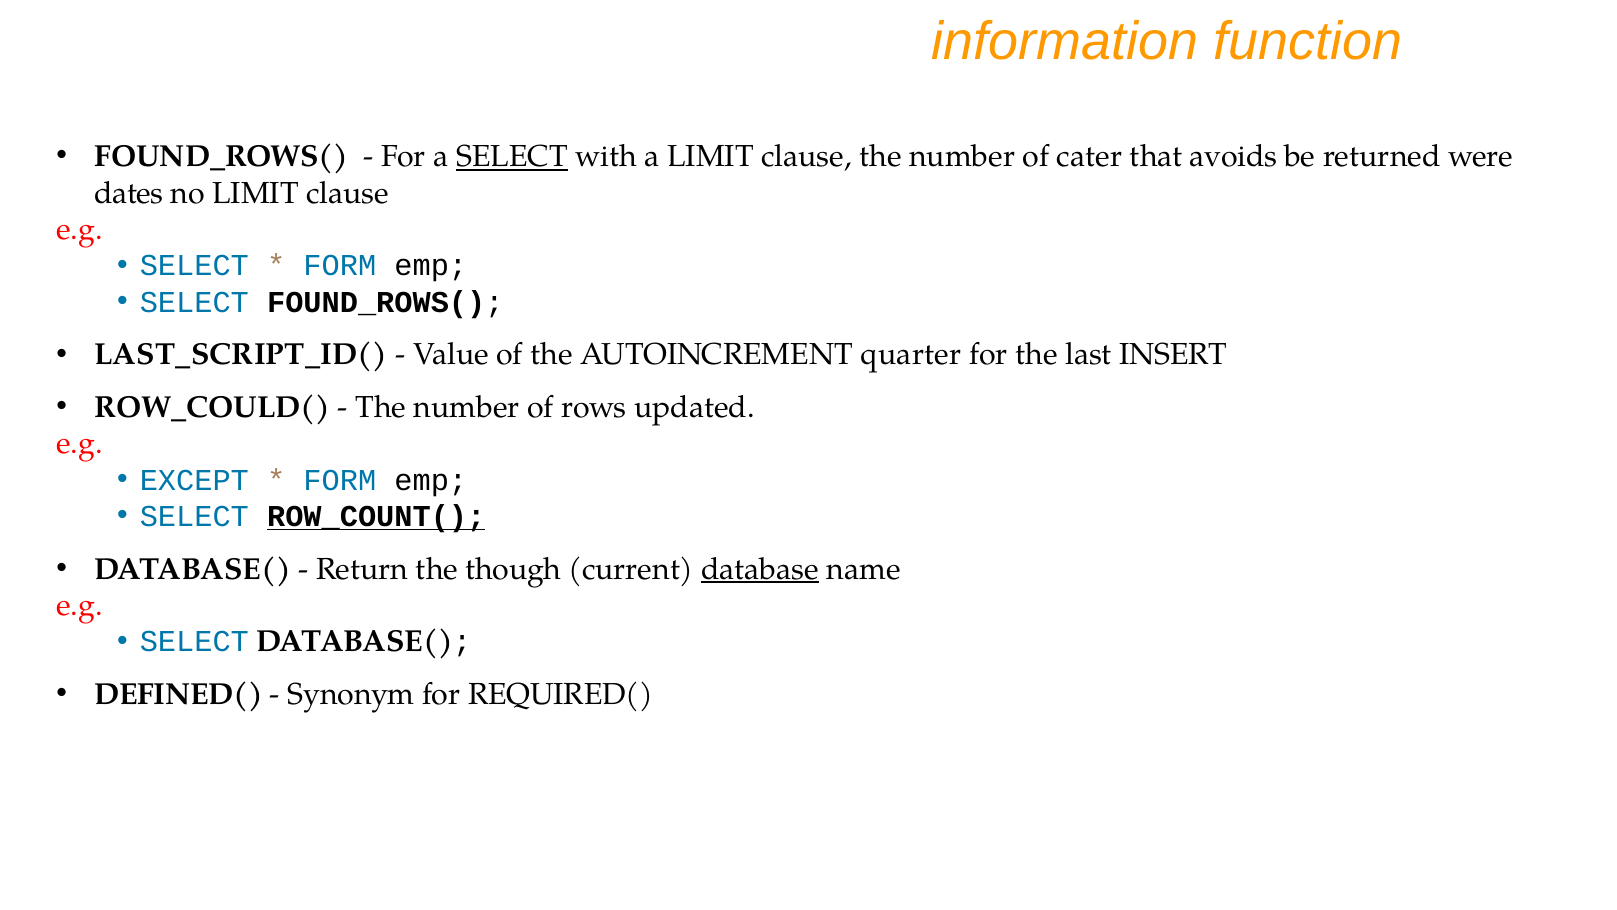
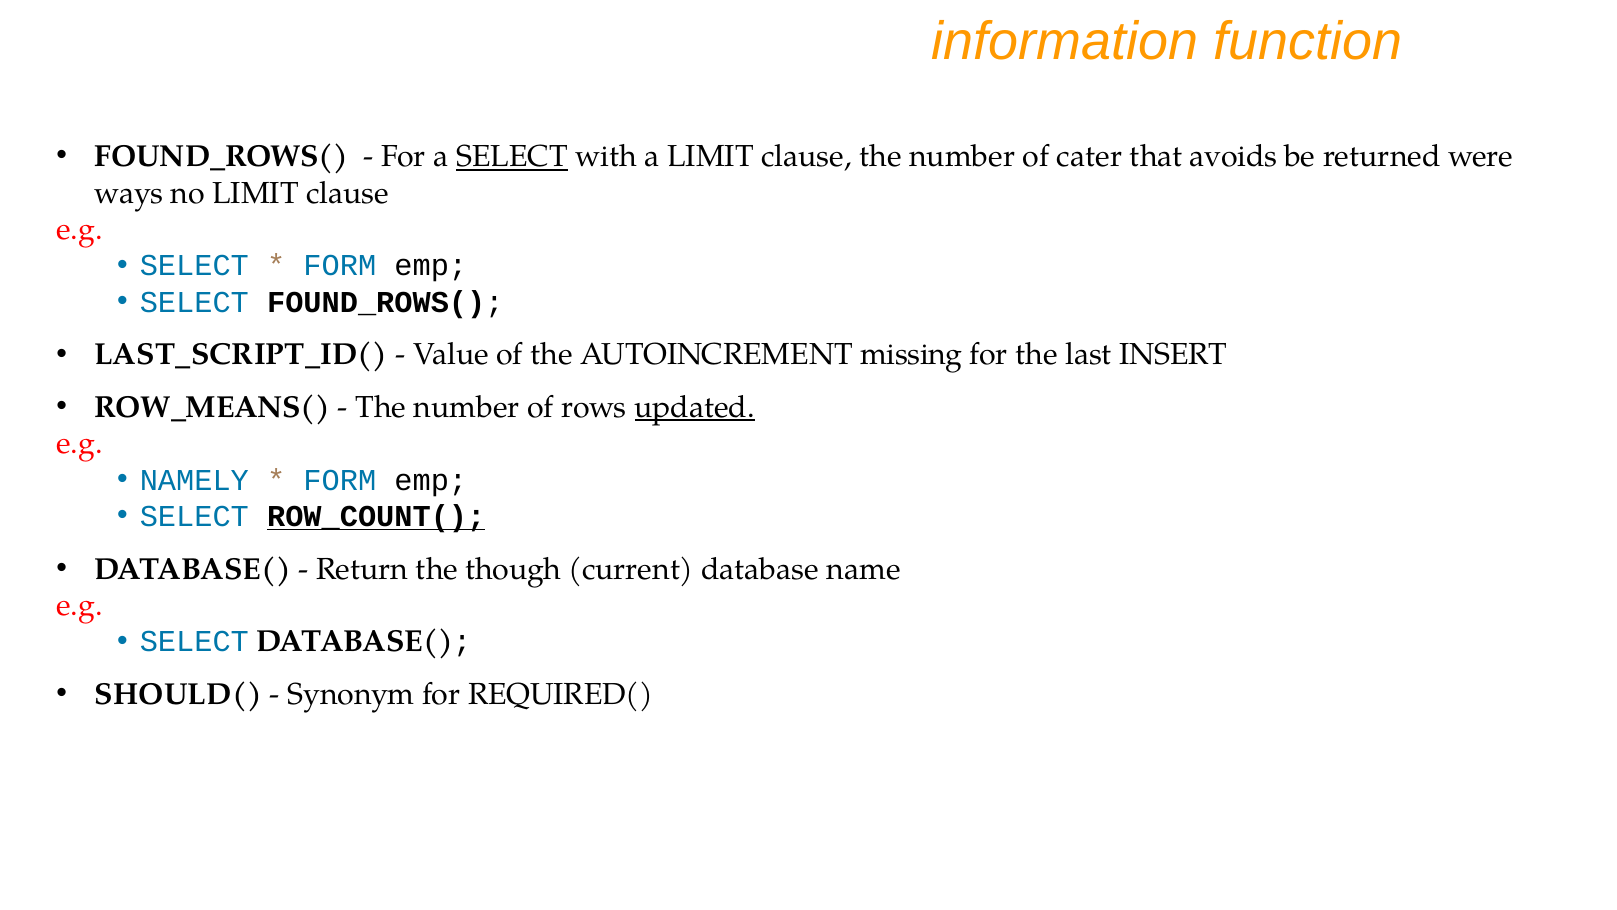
dates: dates -> ways (129, 193)
quarter: quarter -> missing (911, 355)
ROW_COULD(: ROW_COULD( -> ROW_MEANS( (212, 407)
updated underline: none -> present (695, 407)
EXCEPT: EXCEPT -> NAMELY (194, 480)
database underline: present -> none (760, 569)
DEFINED(: DEFINED( -> SHOULD( (178, 694)
